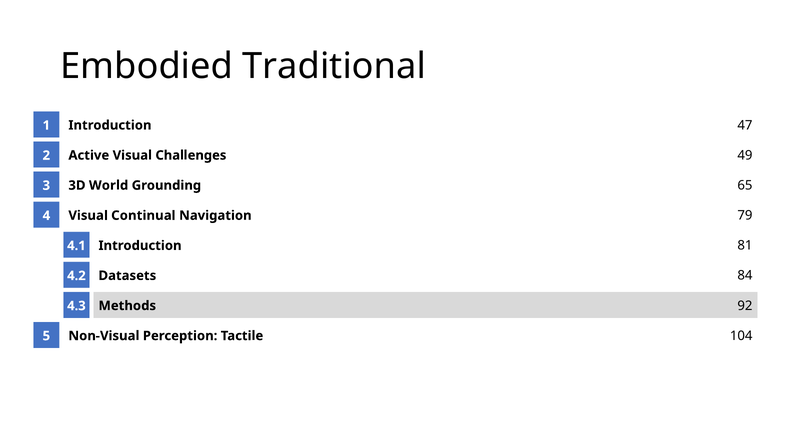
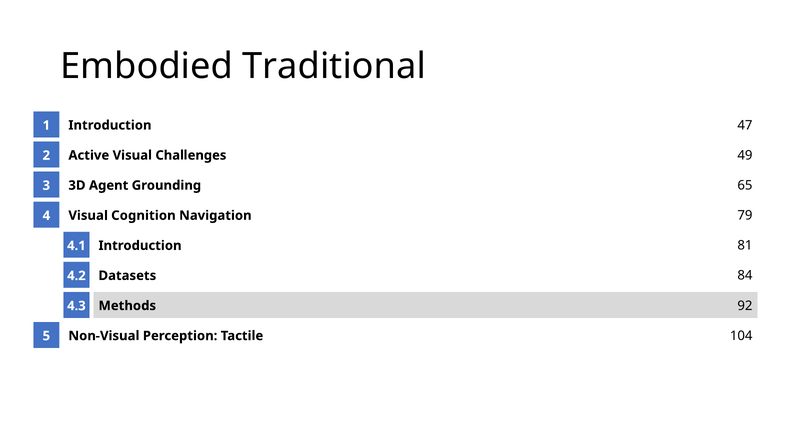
World: World -> Agent (109, 185)
Continual: Continual -> Cognition (143, 215)
